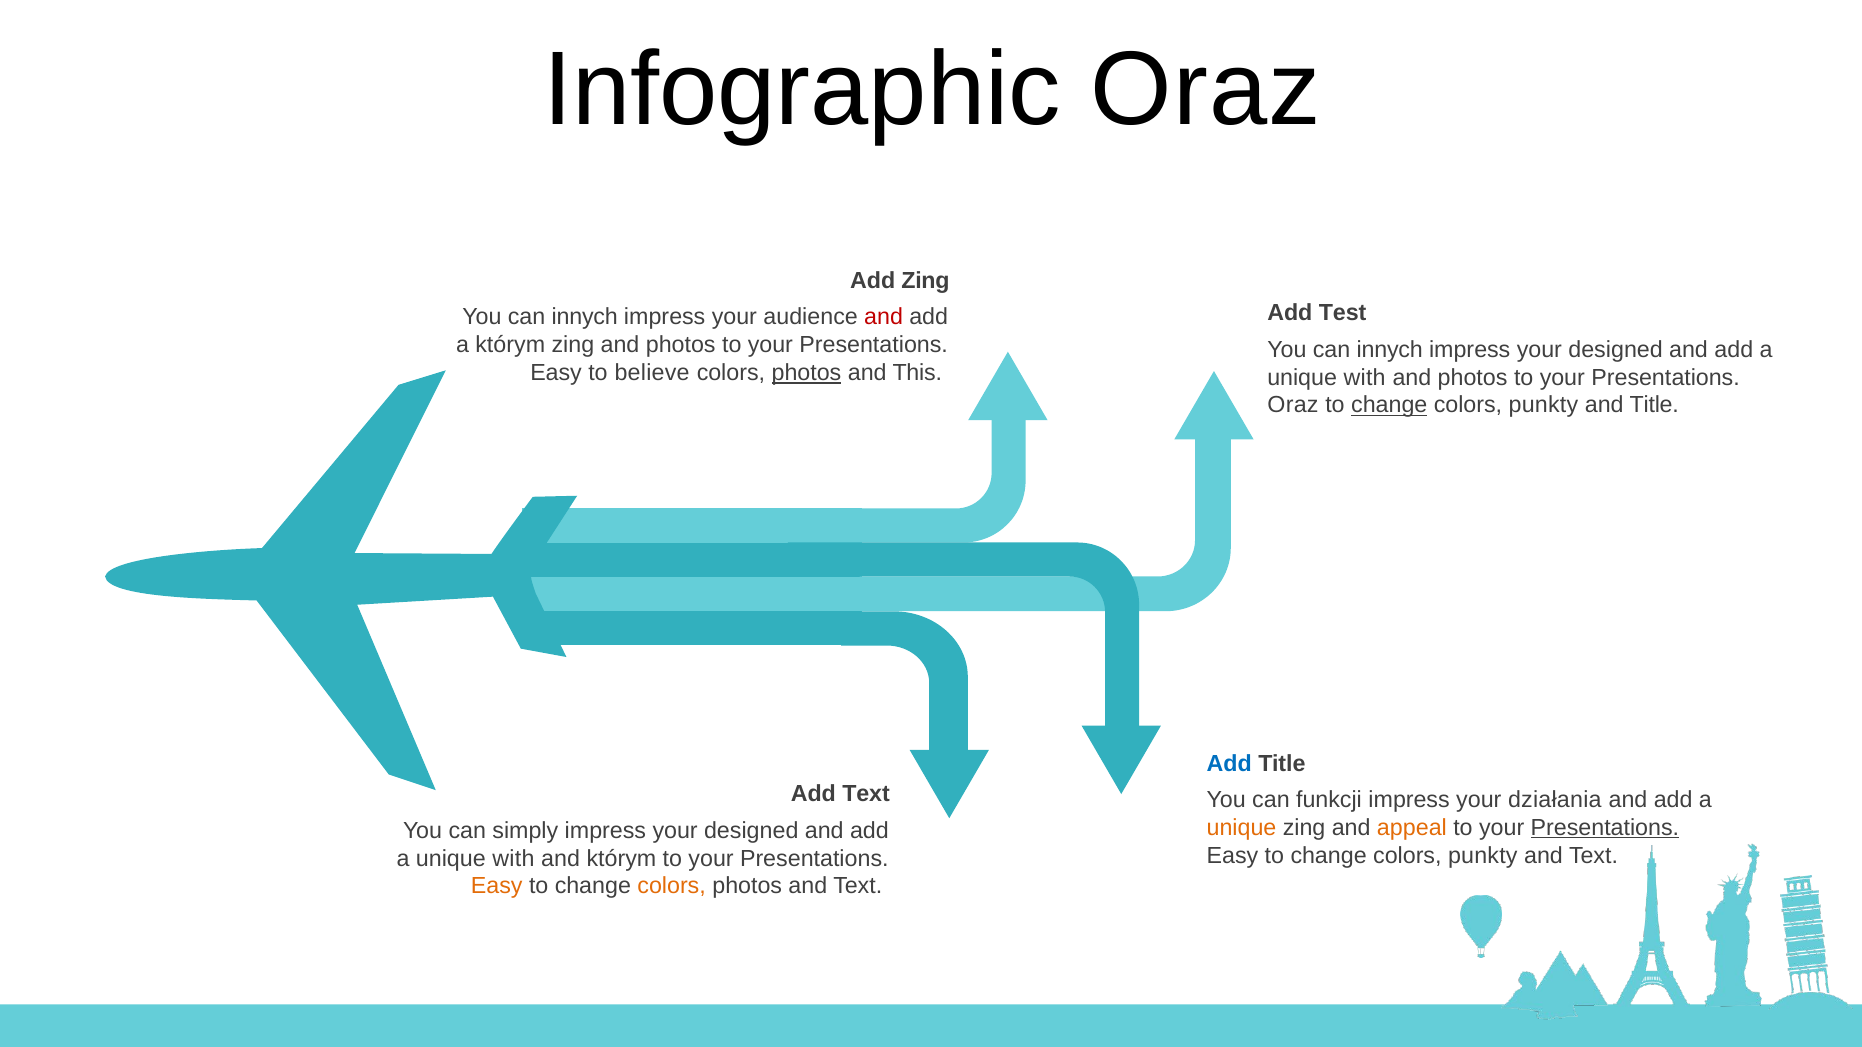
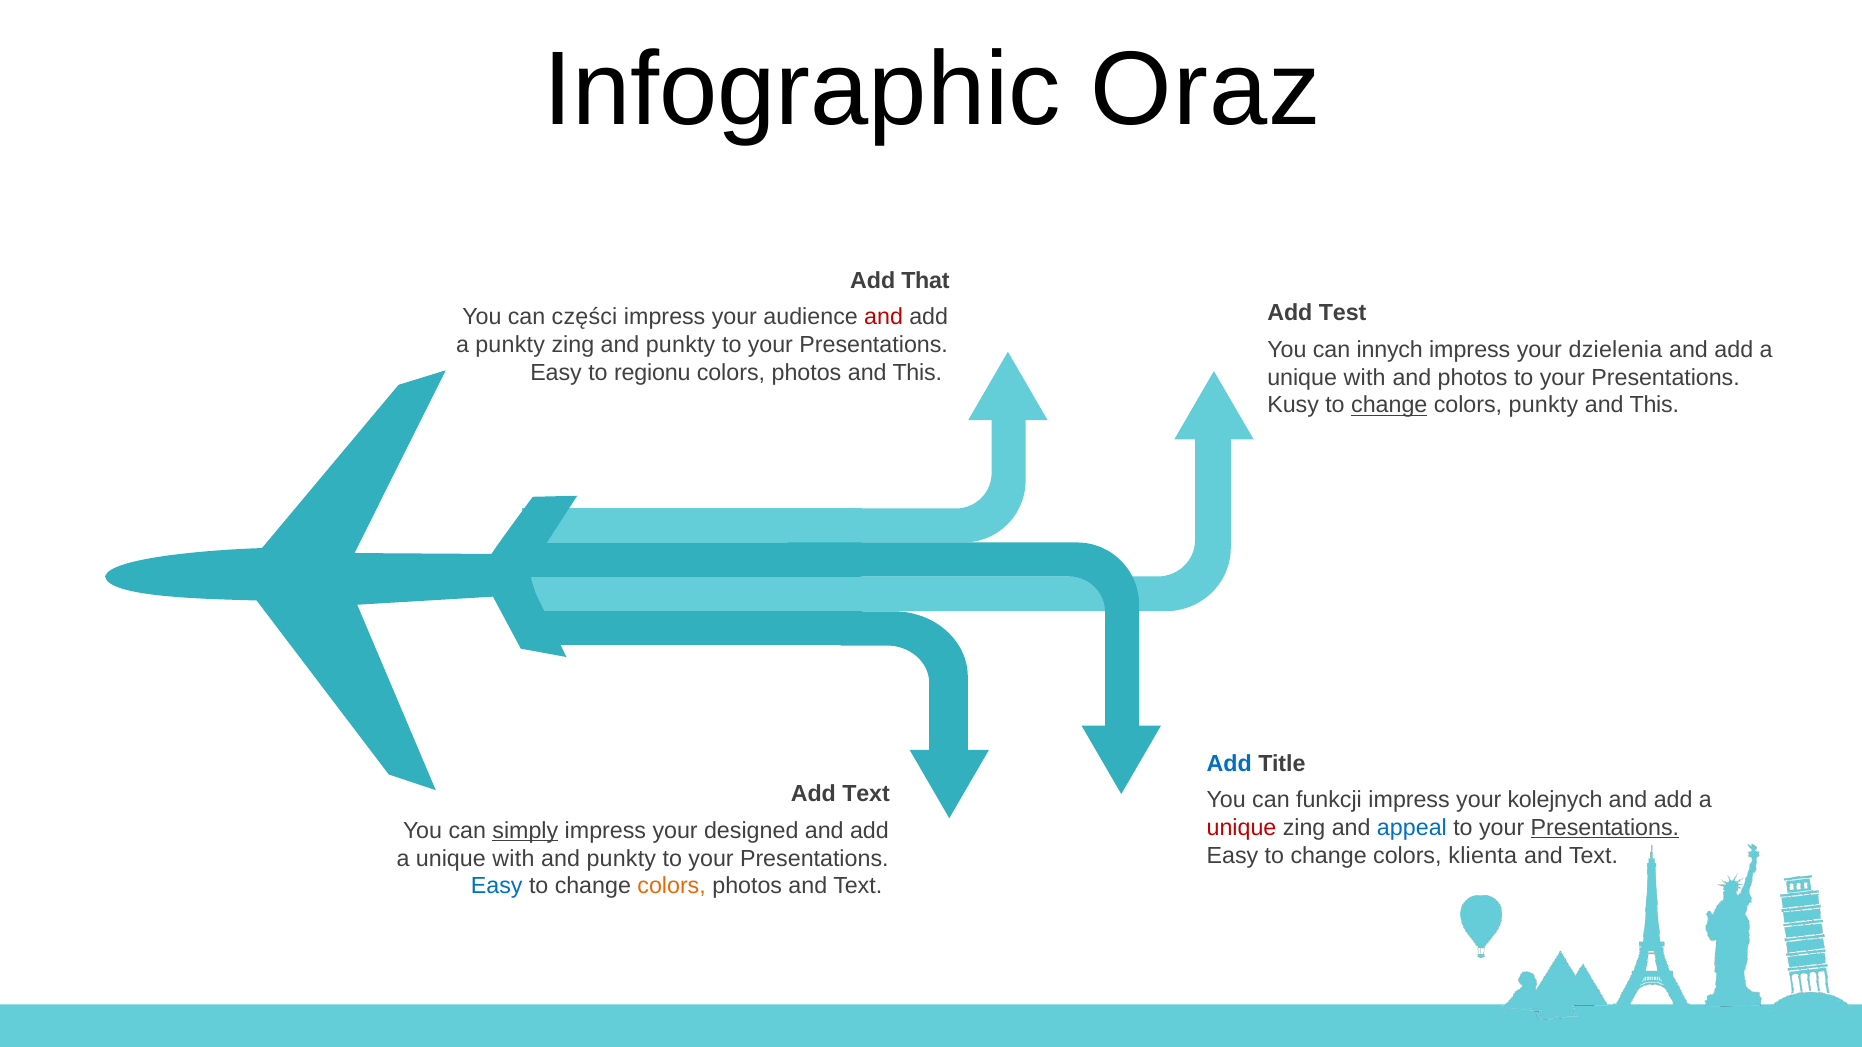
Add Zing: Zing -> That (925, 281)
innych: innych -> części (585, 317)
a którym: którym -> punkty (510, 345)
zing and photos: photos -> punkty (681, 345)
designed: designed -> dzielenia (1615, 350)
believe: believe -> regionu (652, 373)
photos underline: present -> none (806, 373)
Oraz: Oraz -> Kusy (1293, 405)
Title: Title -> This (1654, 405)
działania: działania -> kolejnych (1555, 800)
unique colour: orange -> red (1242, 828)
appeal colour: orange -> blue (1412, 828)
simply underline: none -> present (525, 831)
punkty: punkty -> klienta (1483, 856)
którym: którym -> punkty (621, 859)
Easy colour: orange -> blue (497, 887)
